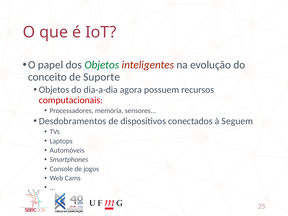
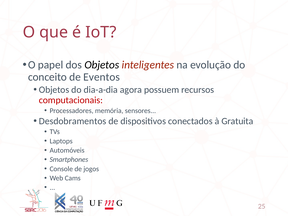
Objetos colour: green -> black (102, 65)
Suporte: Suporte -> Eventos (102, 77)
Seguem: Seguem -> Gratuita (237, 121)
